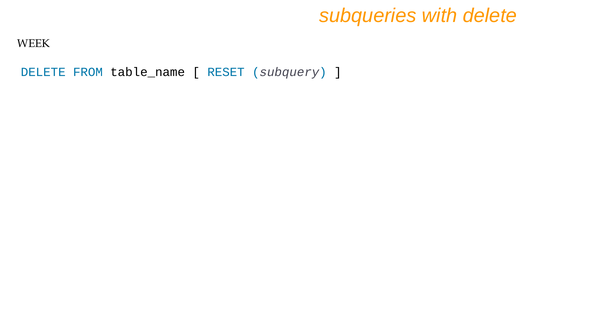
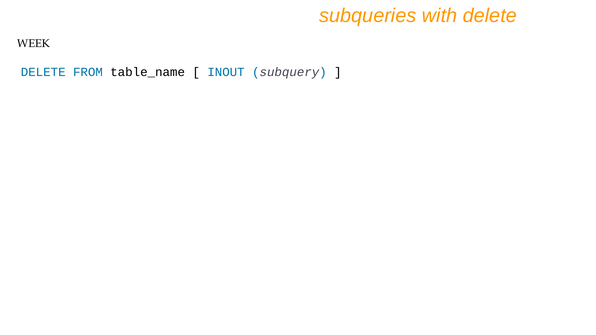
RESET: RESET -> INOUT (226, 72)
